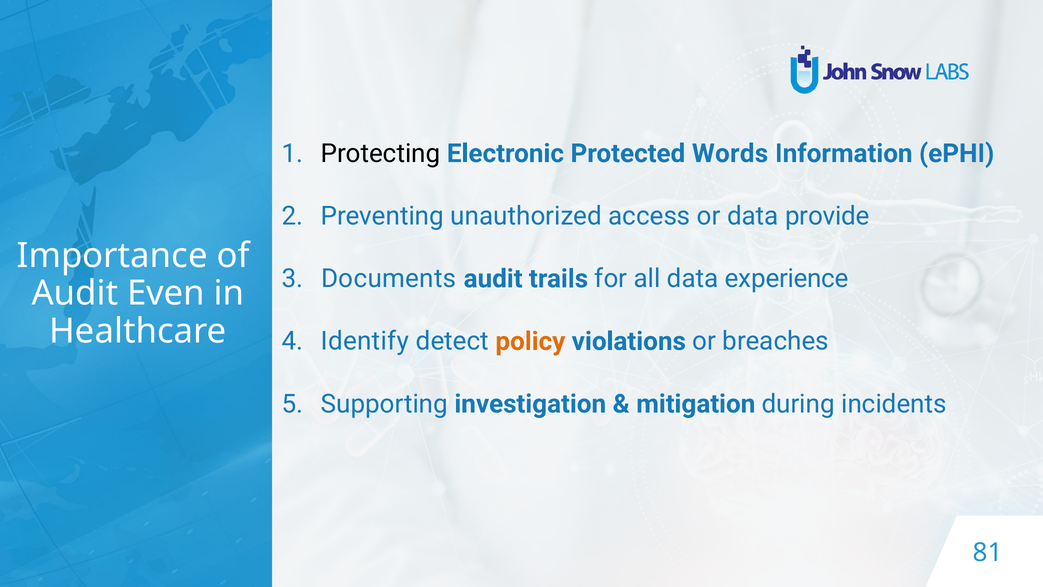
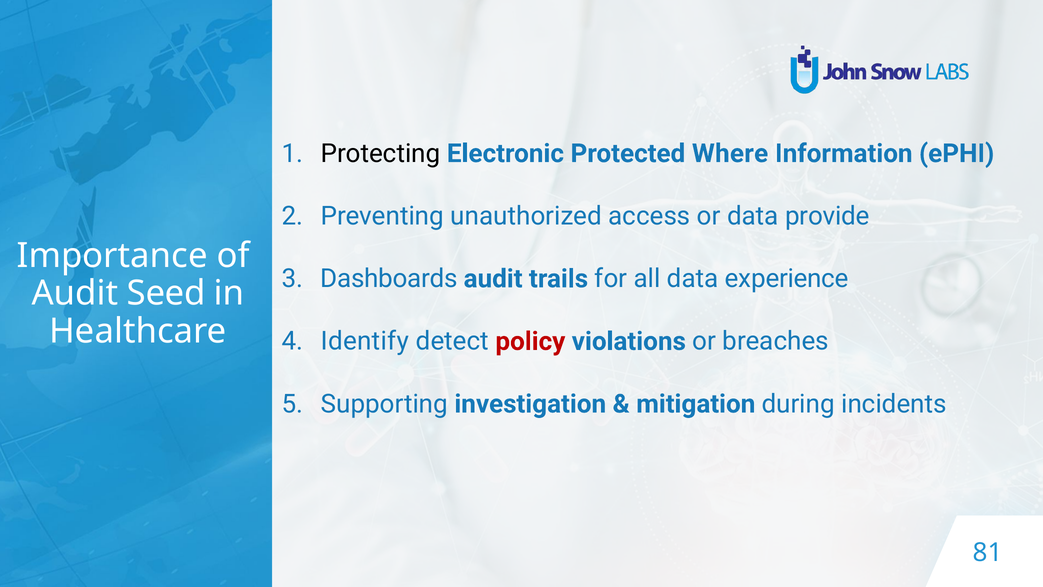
Words: Words -> Where (730, 153)
Documents: Documents -> Dashboards (389, 279)
Even: Even -> Seed (166, 293)
policy colour: orange -> red (530, 341)
